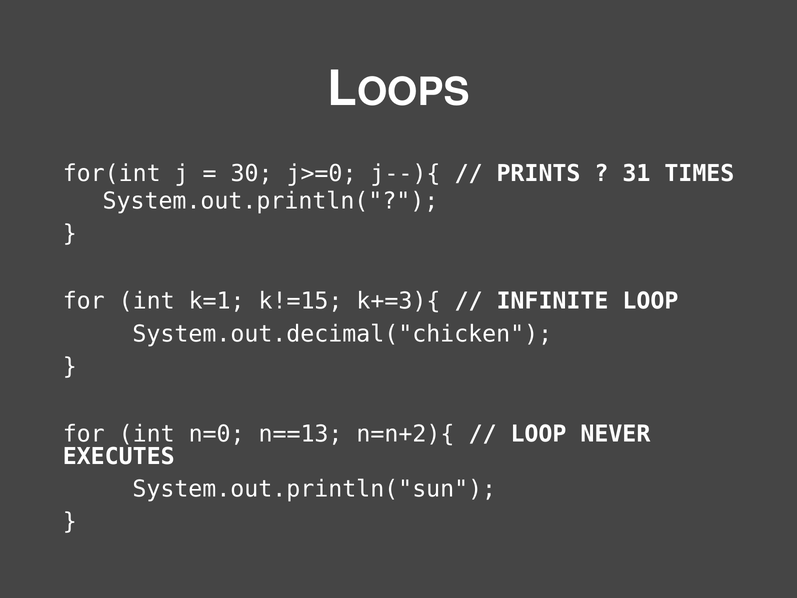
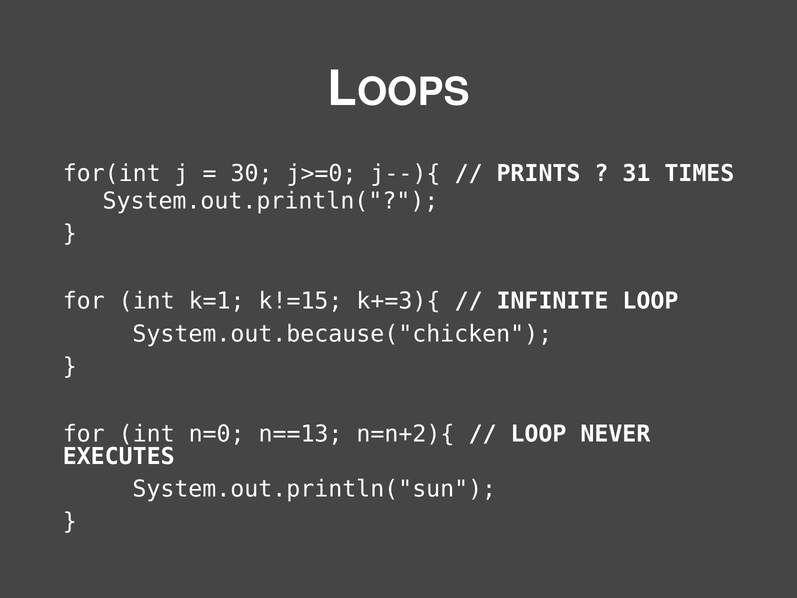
System.out.decimal("chicken: System.out.decimal("chicken -> System.out.because("chicken (342, 334)
